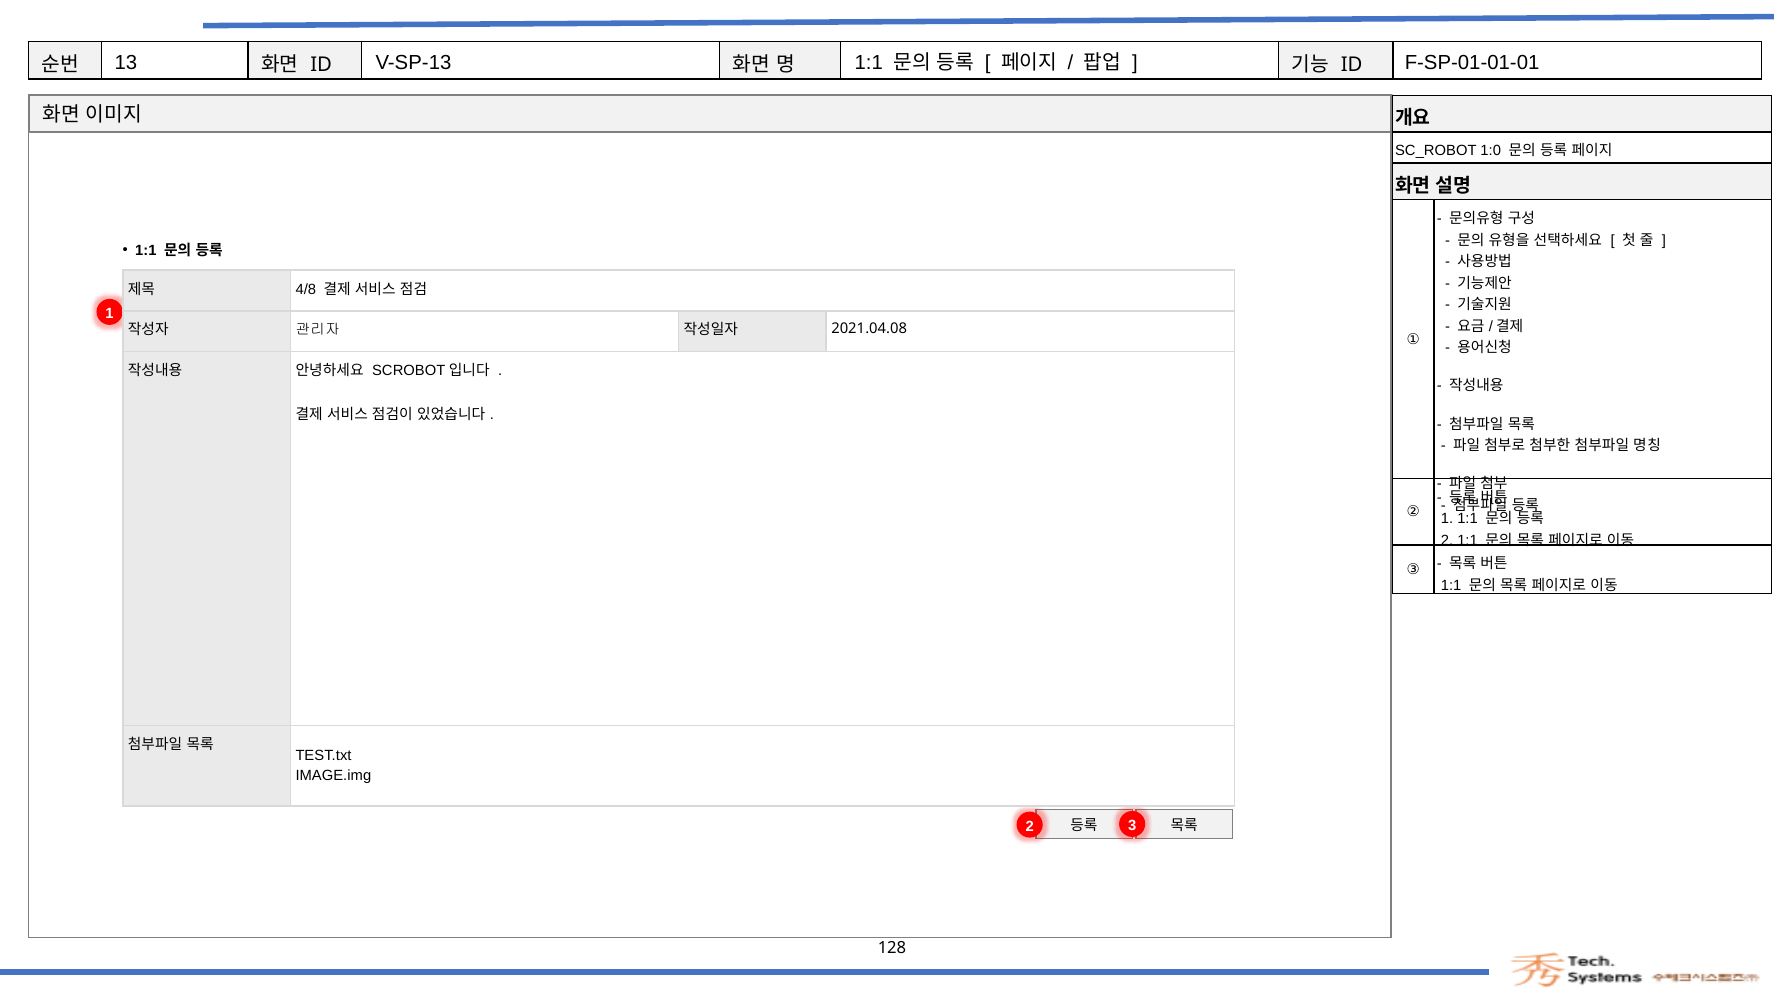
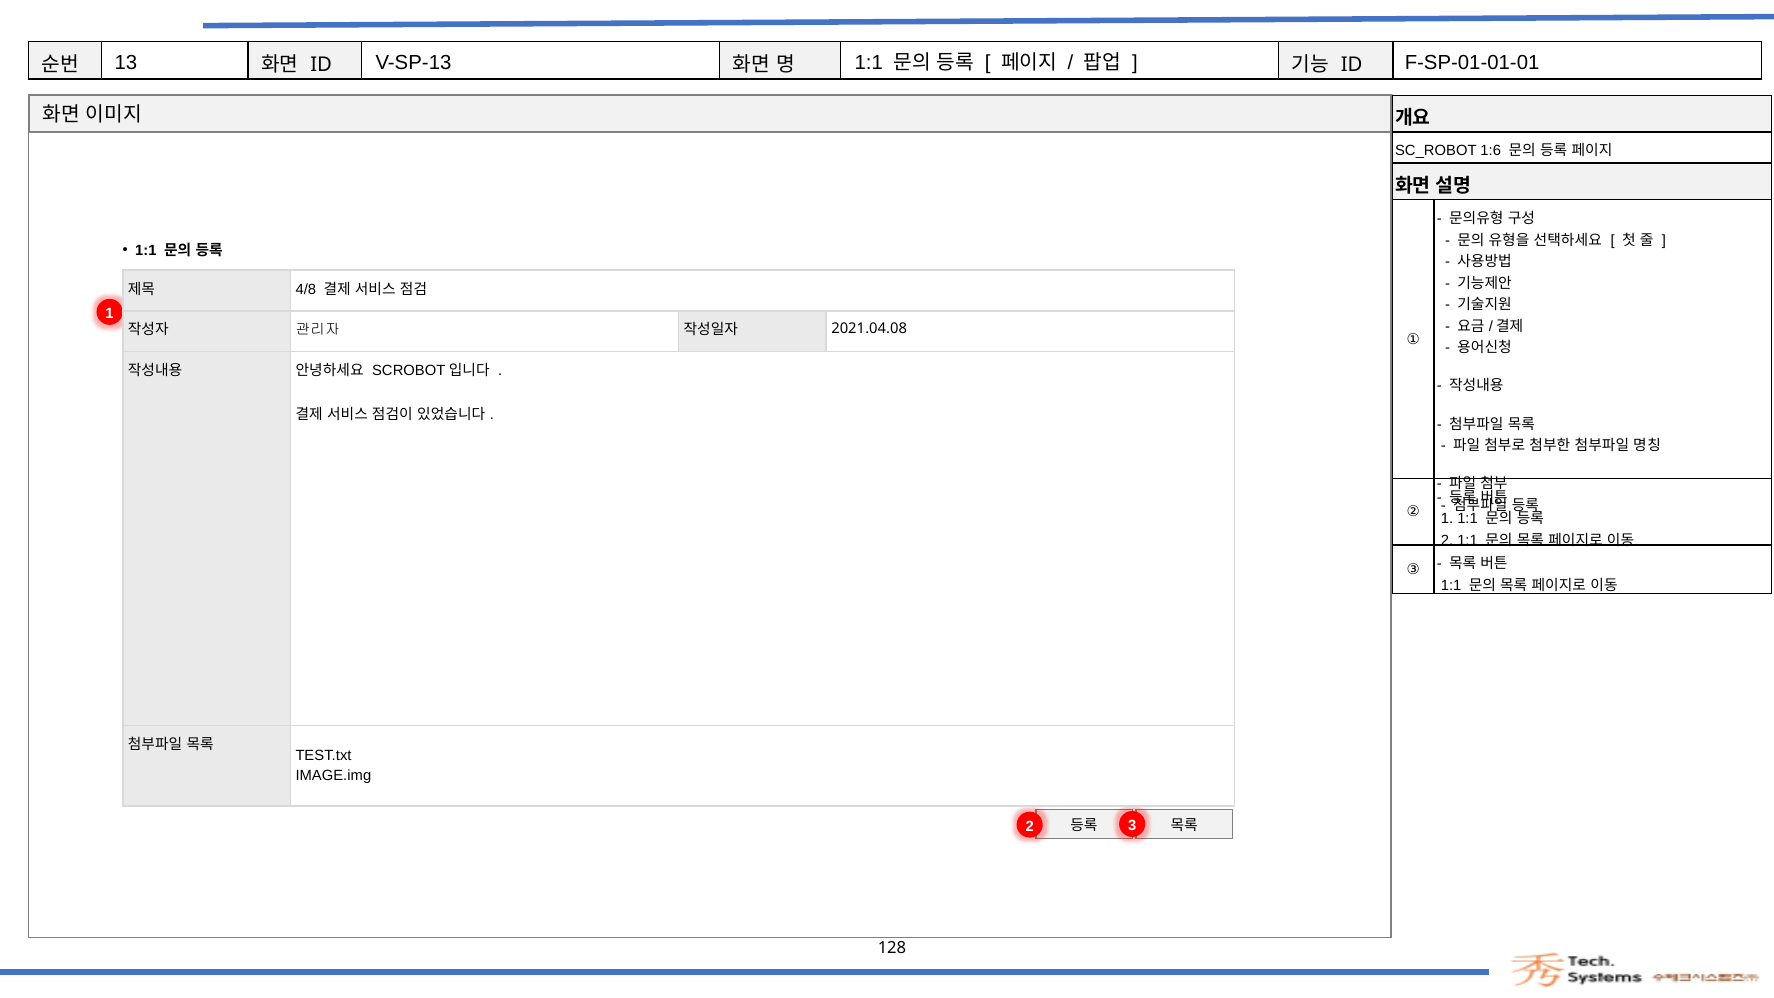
1:0: 1:0 -> 1:6 (1491, 151)
